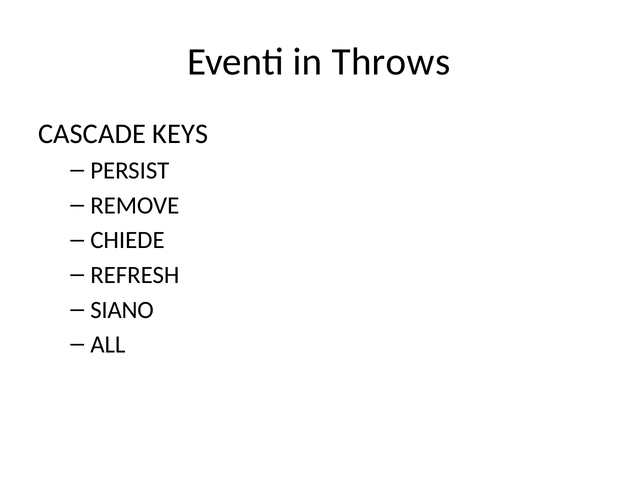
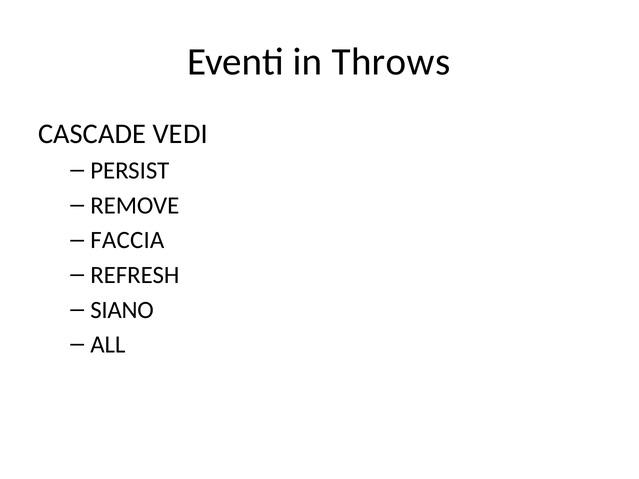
KEYS: KEYS -> VEDI (180, 134)
CHIEDE: CHIEDE -> FACCIA (127, 240)
